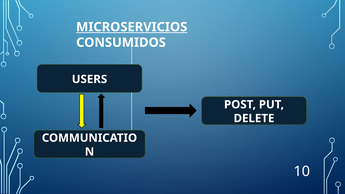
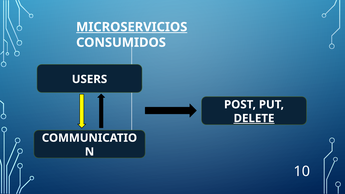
DELETE underline: none -> present (254, 118)
